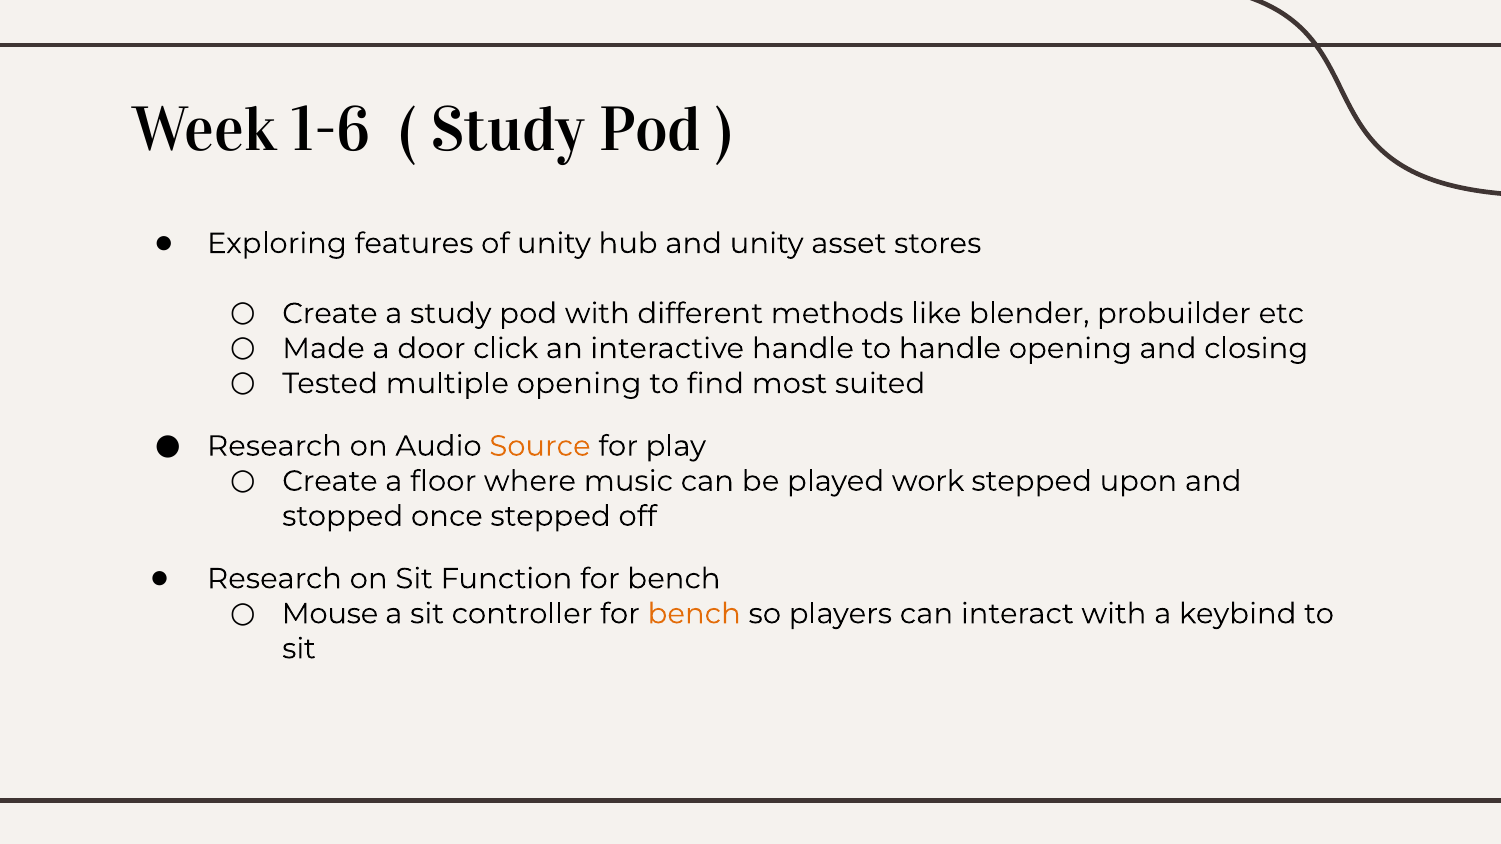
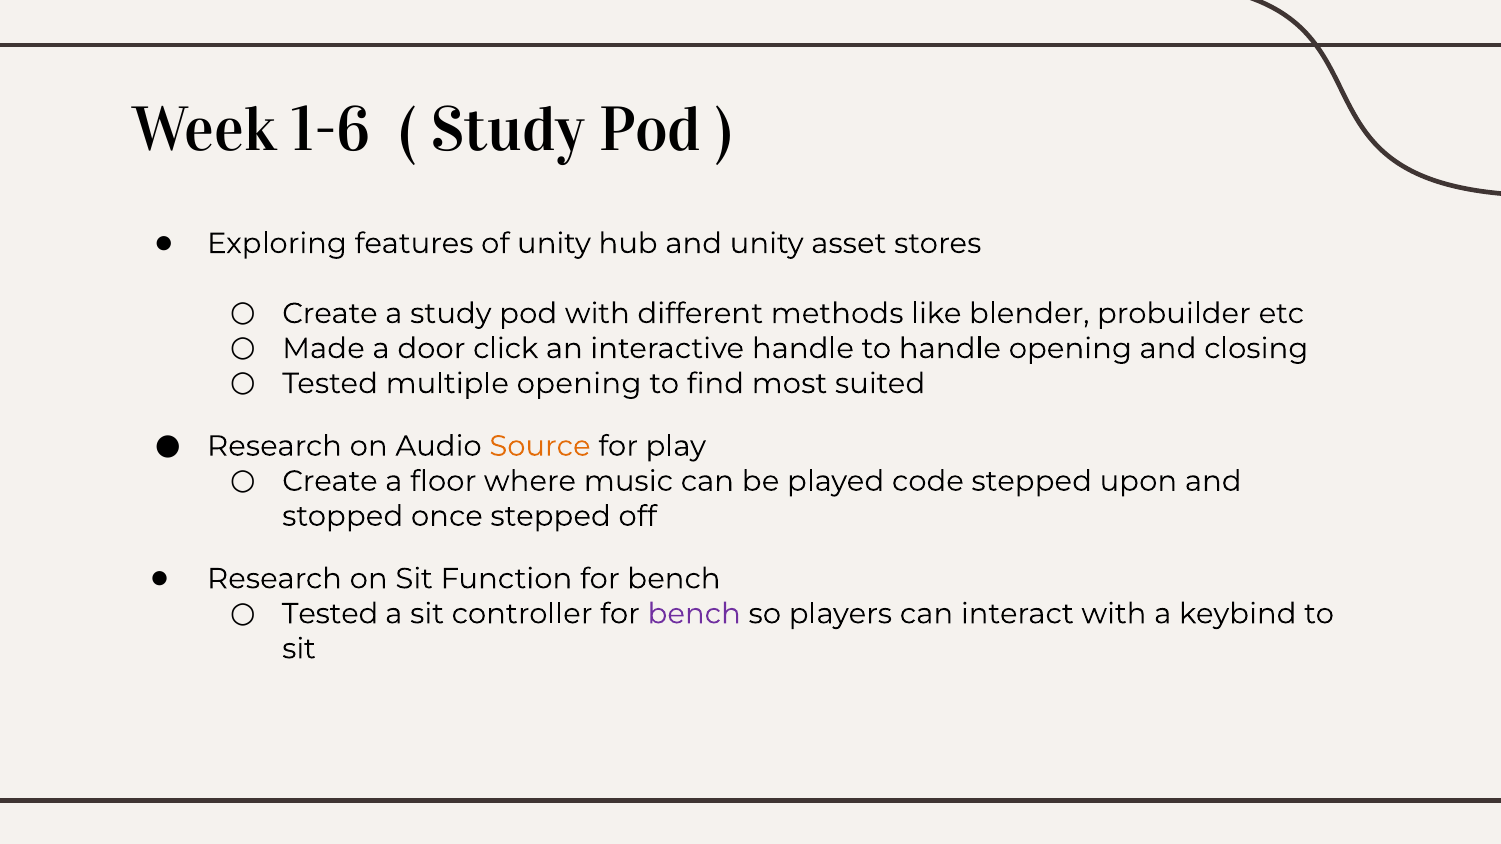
work: work -> code (928, 481)
Mouse: Mouse -> Tested (330, 614)
bench colour: orange -> purple (694, 614)
